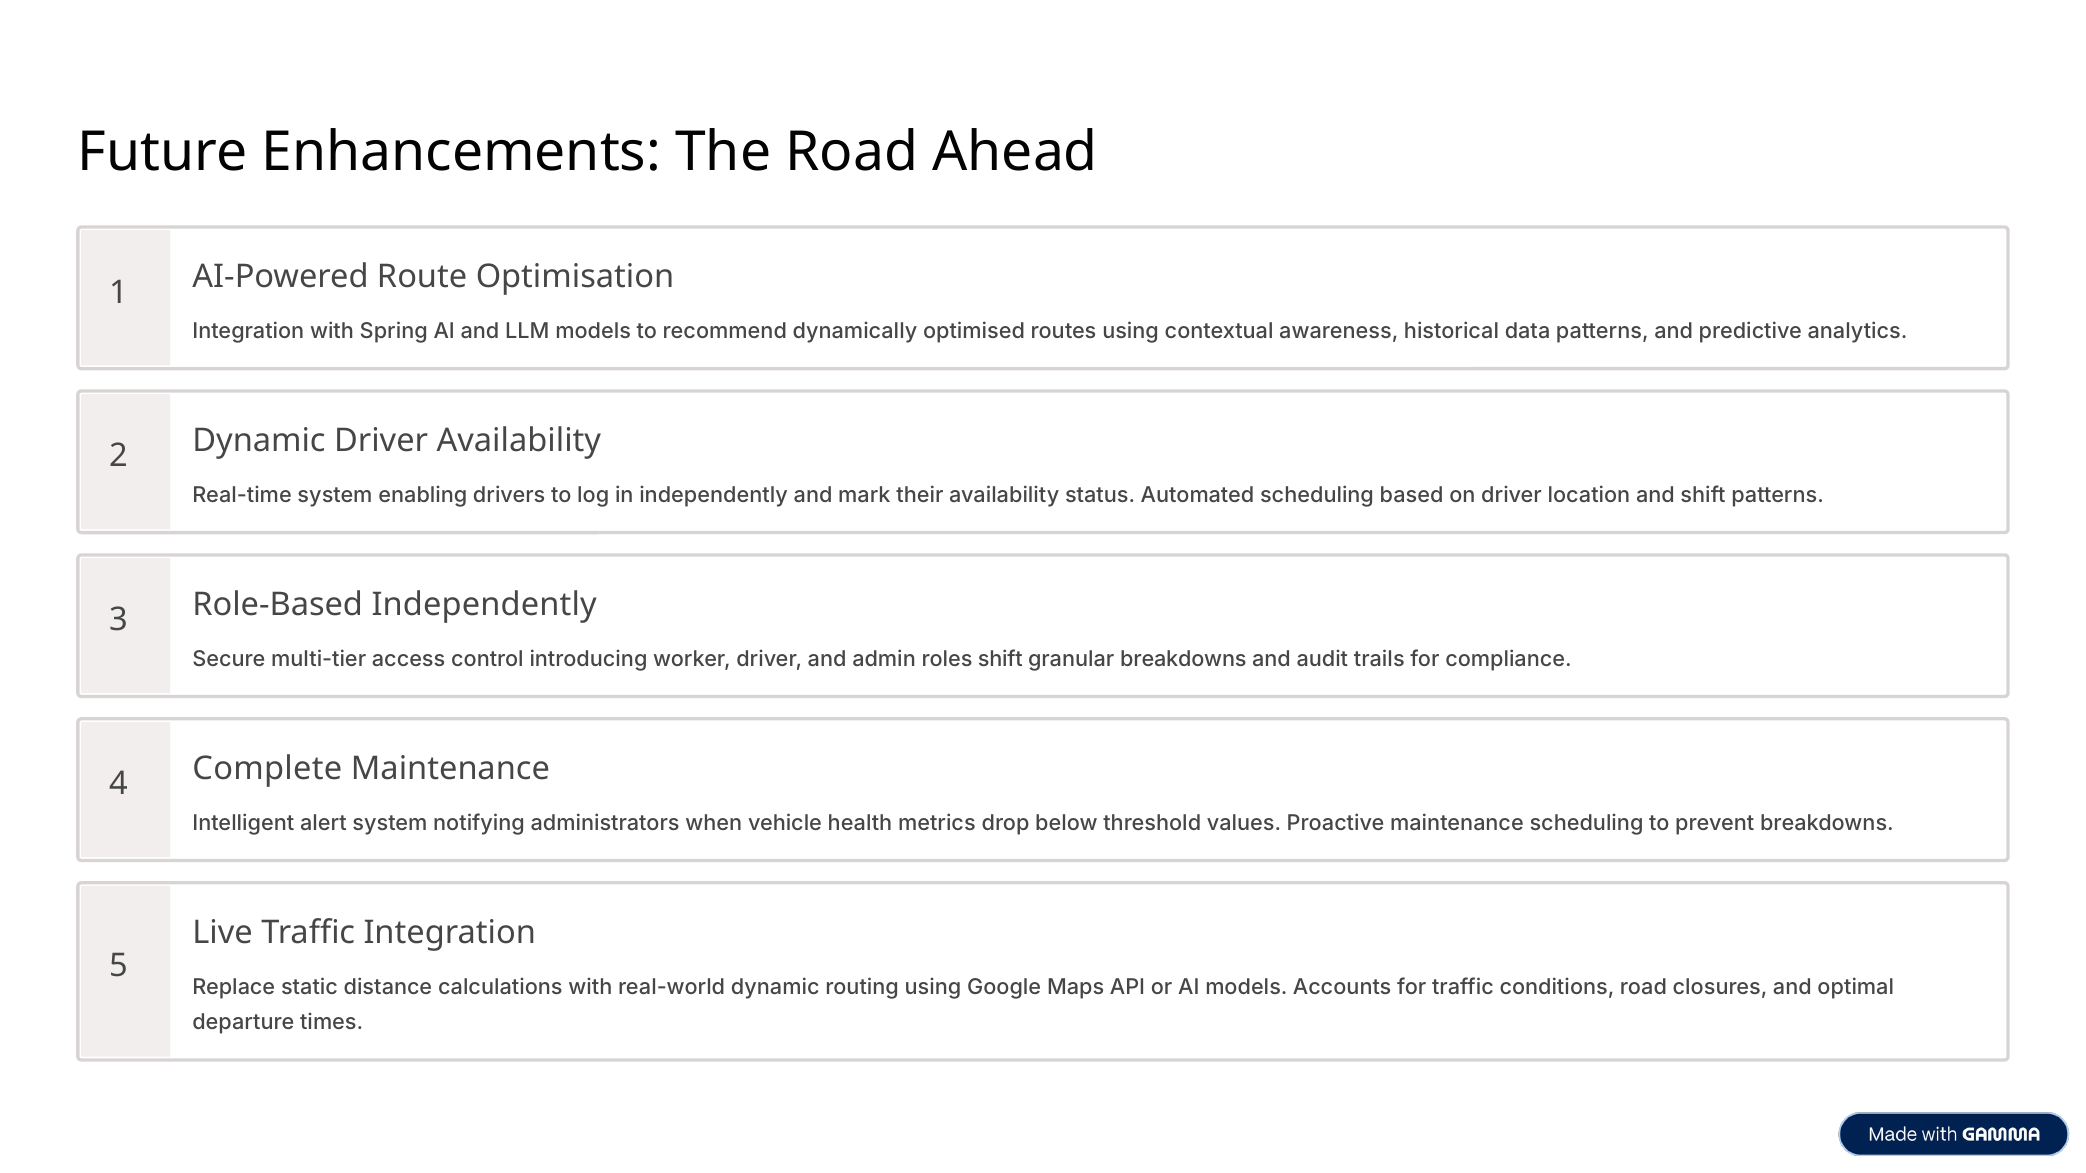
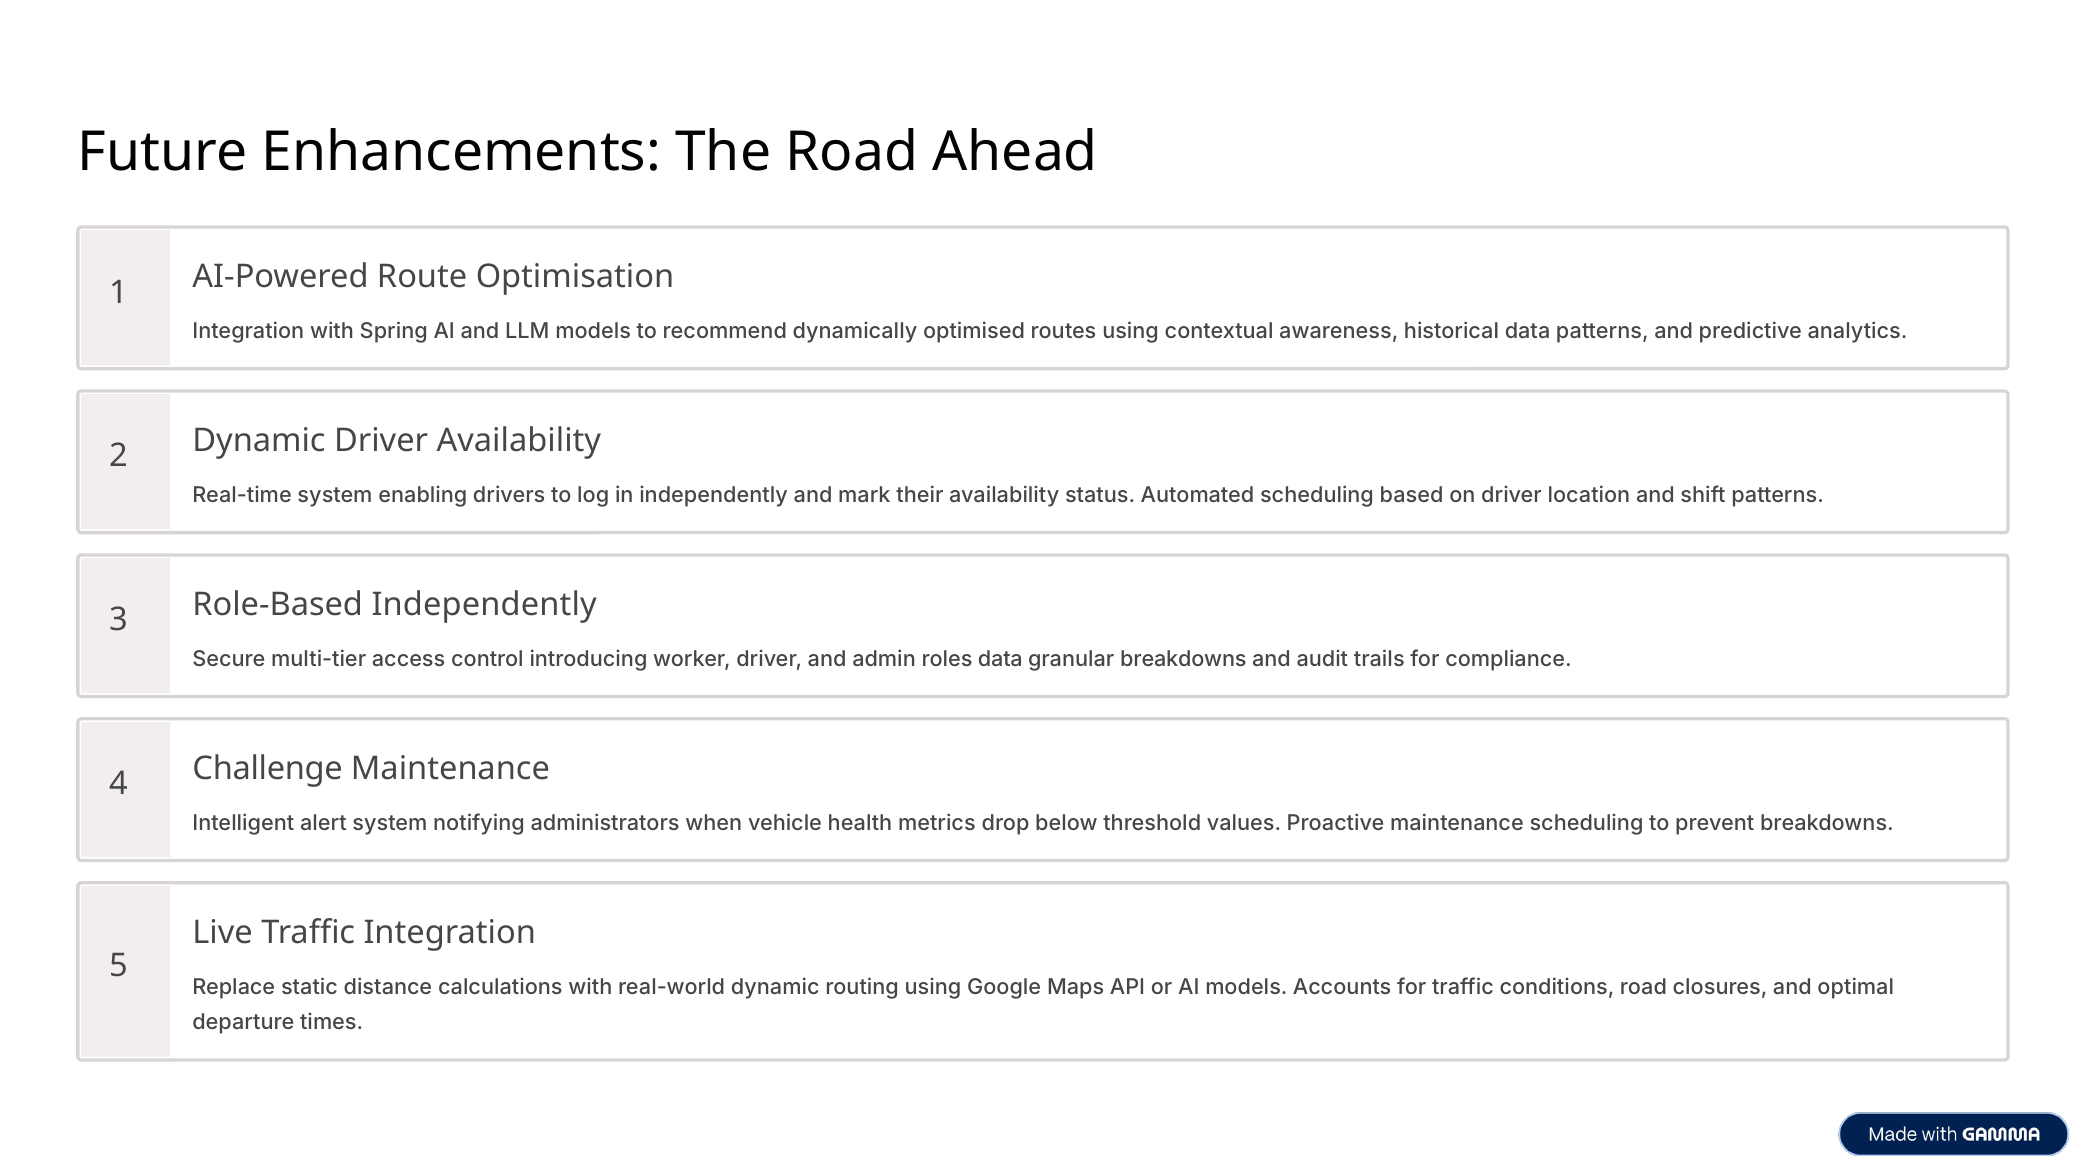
roles shift: shift -> data (1000, 659)
Complete: Complete -> Challenge (268, 769)
